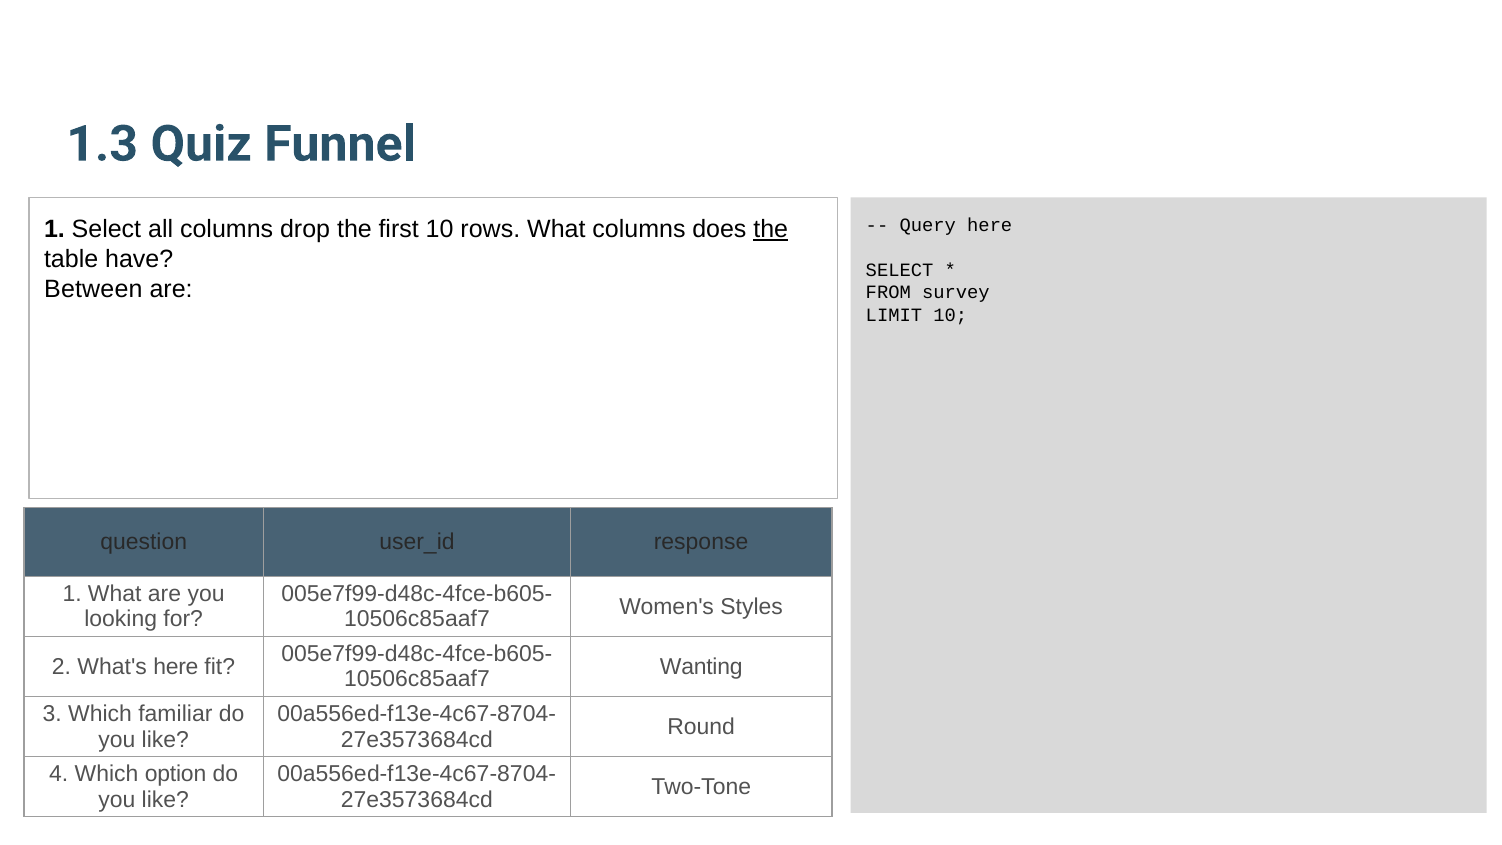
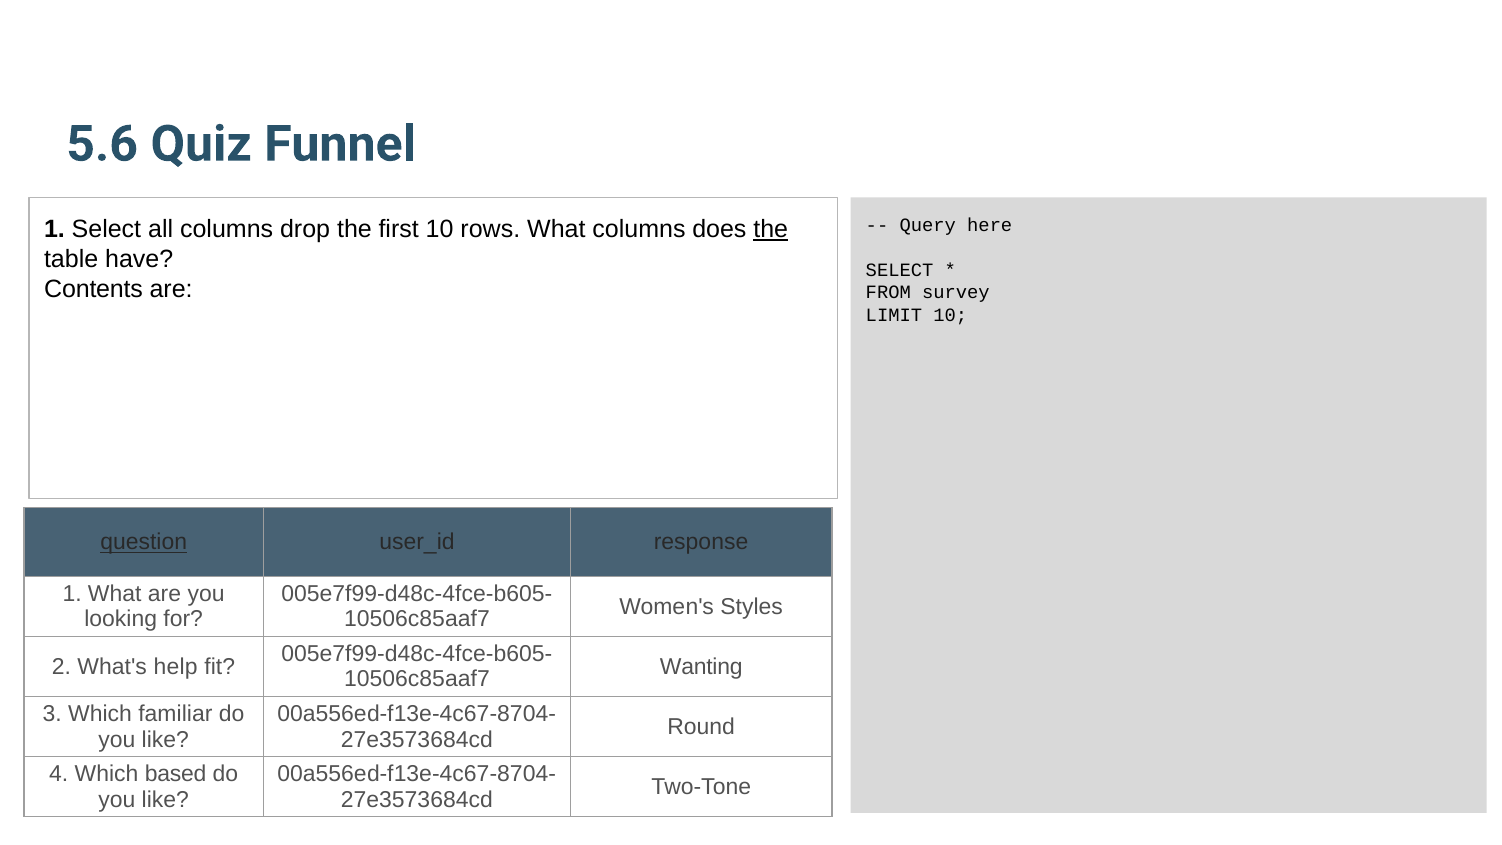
1.3: 1.3 -> 5.6 (102, 144)
Between: Between -> Contents (94, 289)
question underline: none -> present (144, 542)
What's here: here -> help (176, 667)
option: option -> based (176, 774)
